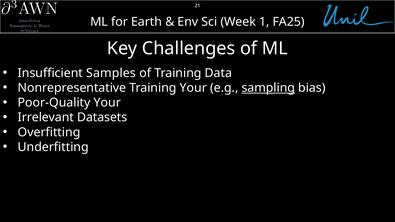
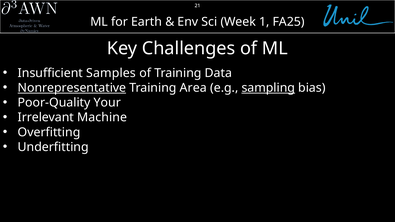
Nonrepresentative underline: none -> present (72, 88)
Training Your: Your -> Area (193, 88)
Datasets: Datasets -> Machine (102, 118)
